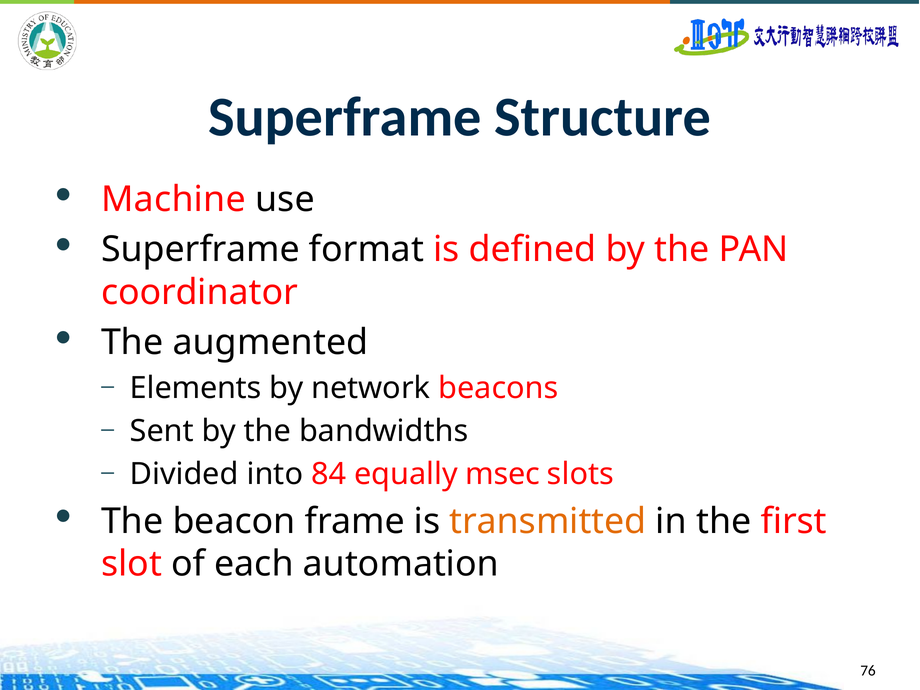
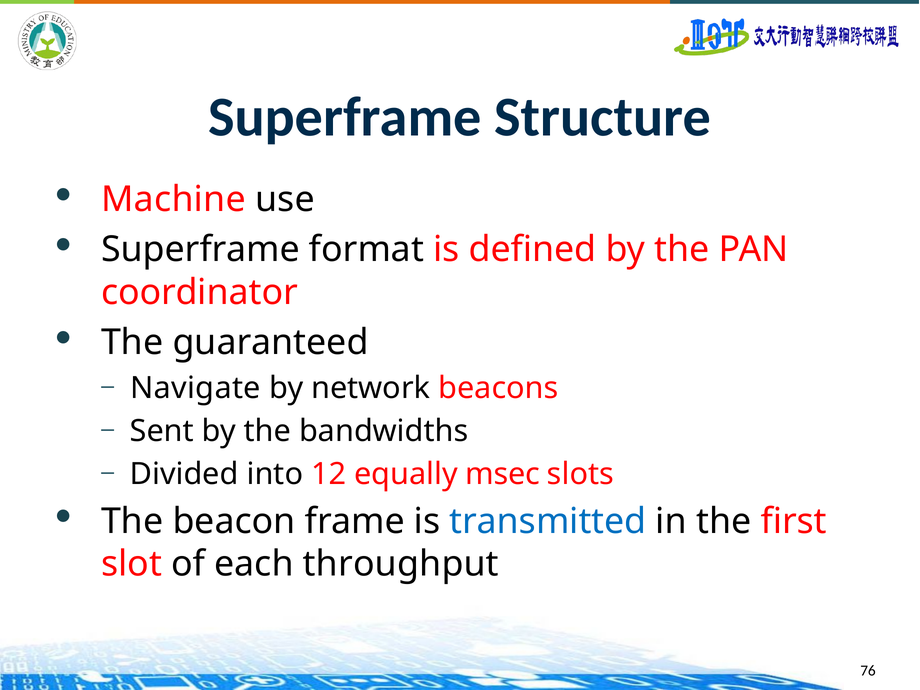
augmented: augmented -> guaranteed (271, 342)
Elements: Elements -> Navigate (195, 388)
84: 84 -> 12 (329, 474)
transmitted colour: orange -> blue (548, 521)
automation: automation -> throughput (401, 564)
